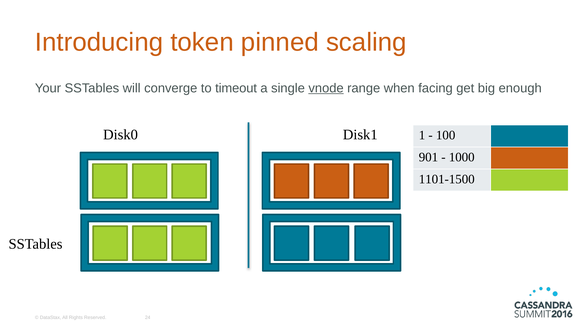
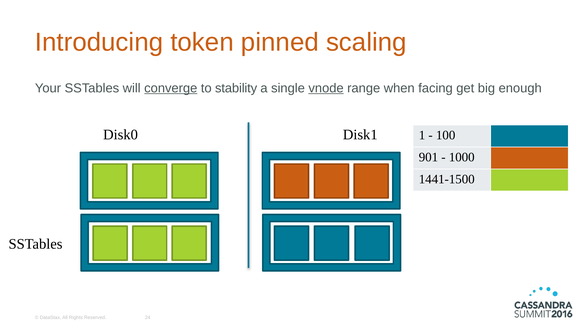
converge underline: none -> present (171, 88)
timeout: timeout -> stability (236, 88)
1101-1500: 1101-1500 -> 1441-1500 (447, 179)
